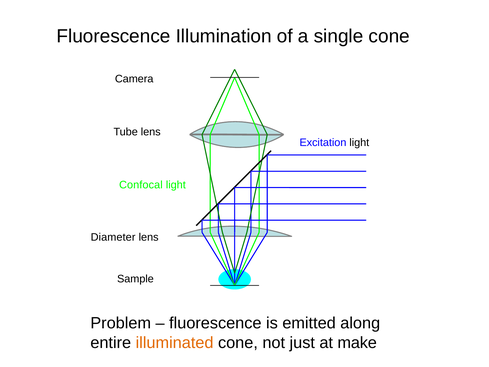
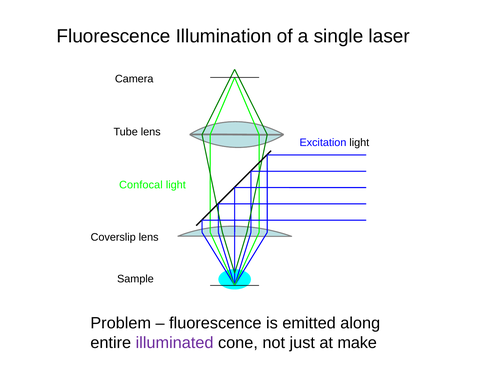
single cone: cone -> laser (389, 36)
Diameter: Diameter -> Coverslip (113, 237)
illuminated colour: orange -> purple (175, 343)
